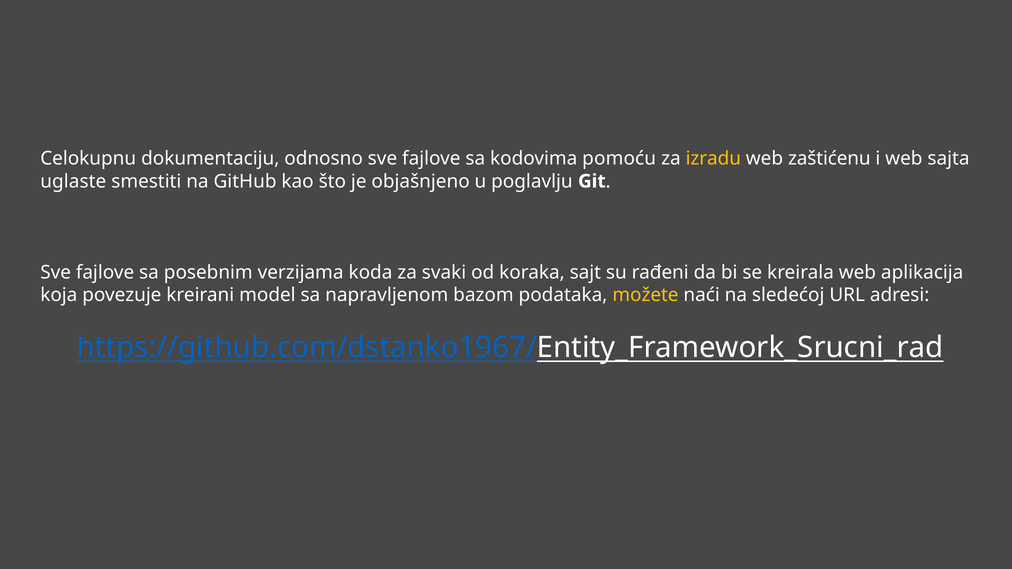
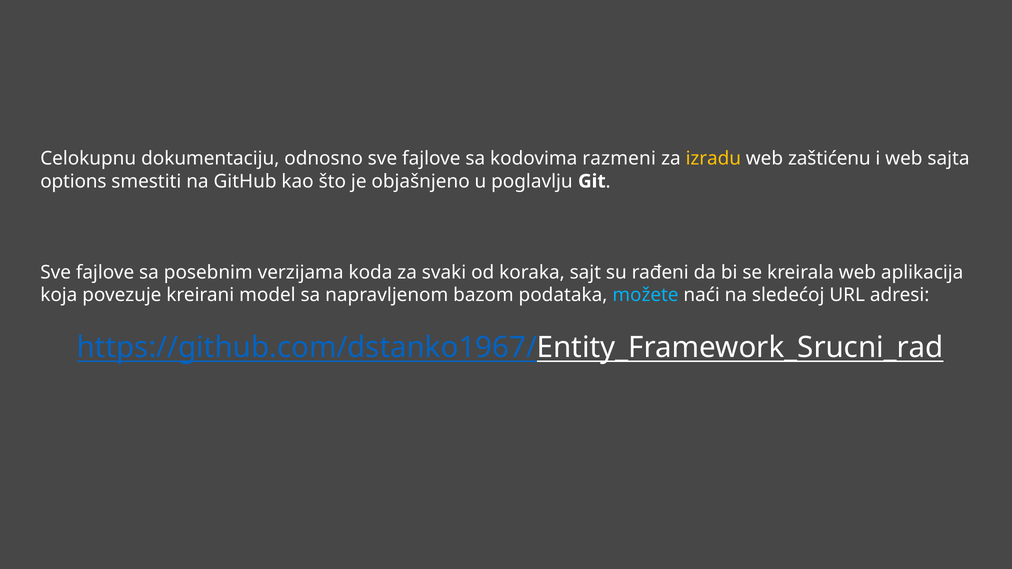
pomoću: pomoću -> razmeni (619, 159)
uglaste: uglaste -> options (73, 181)
možete colour: yellow -> light blue (645, 295)
